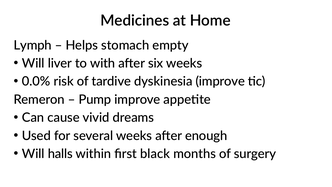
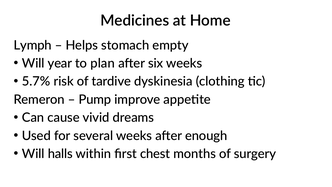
liver: liver -> year (60, 63)
with: with -> plan (103, 63)
0.0%: 0.0% -> 5.7% (36, 81)
dyskinesia improve: improve -> clothing (220, 81)
black: black -> chest (155, 154)
